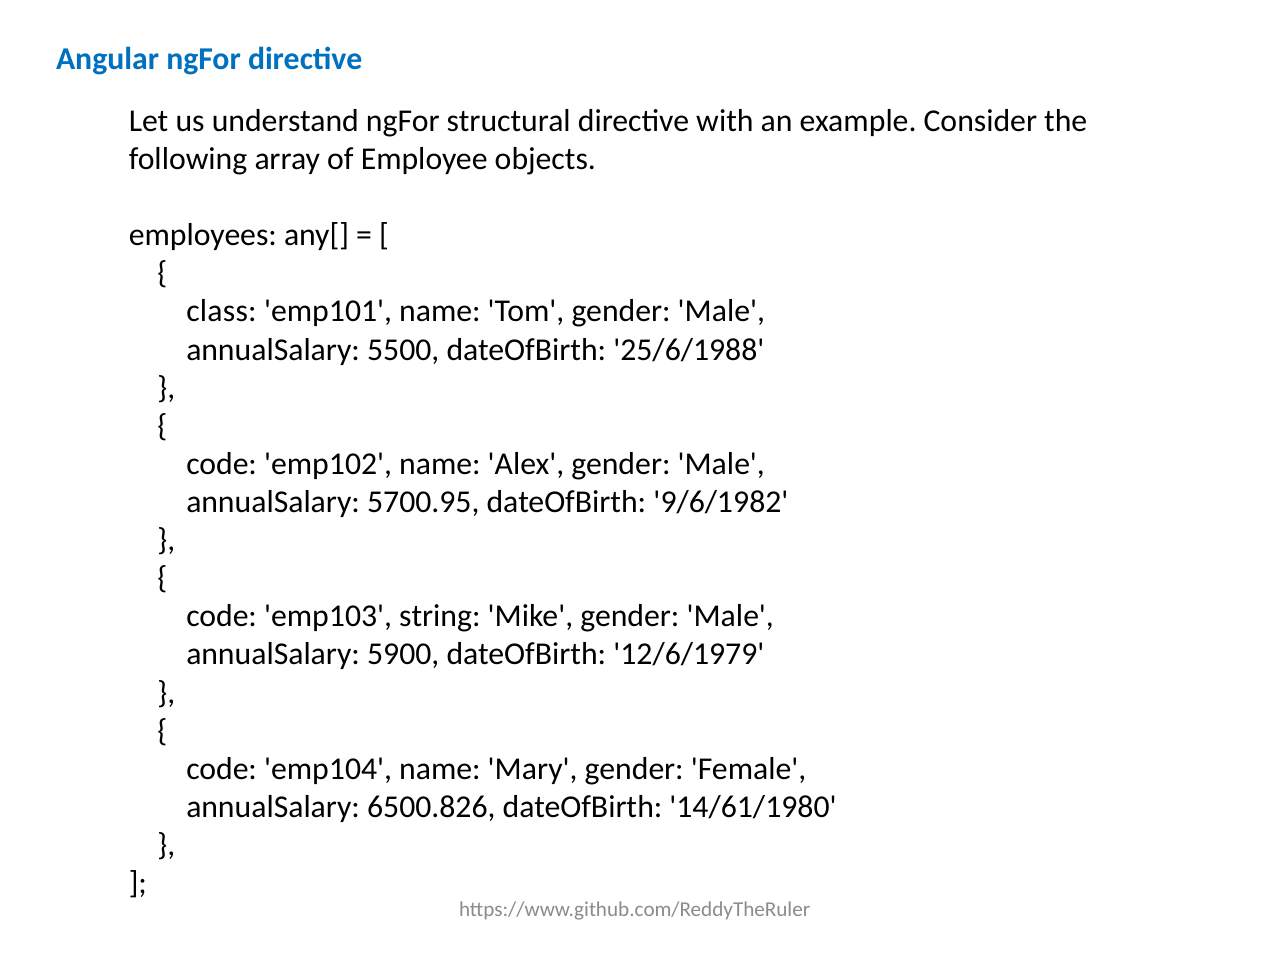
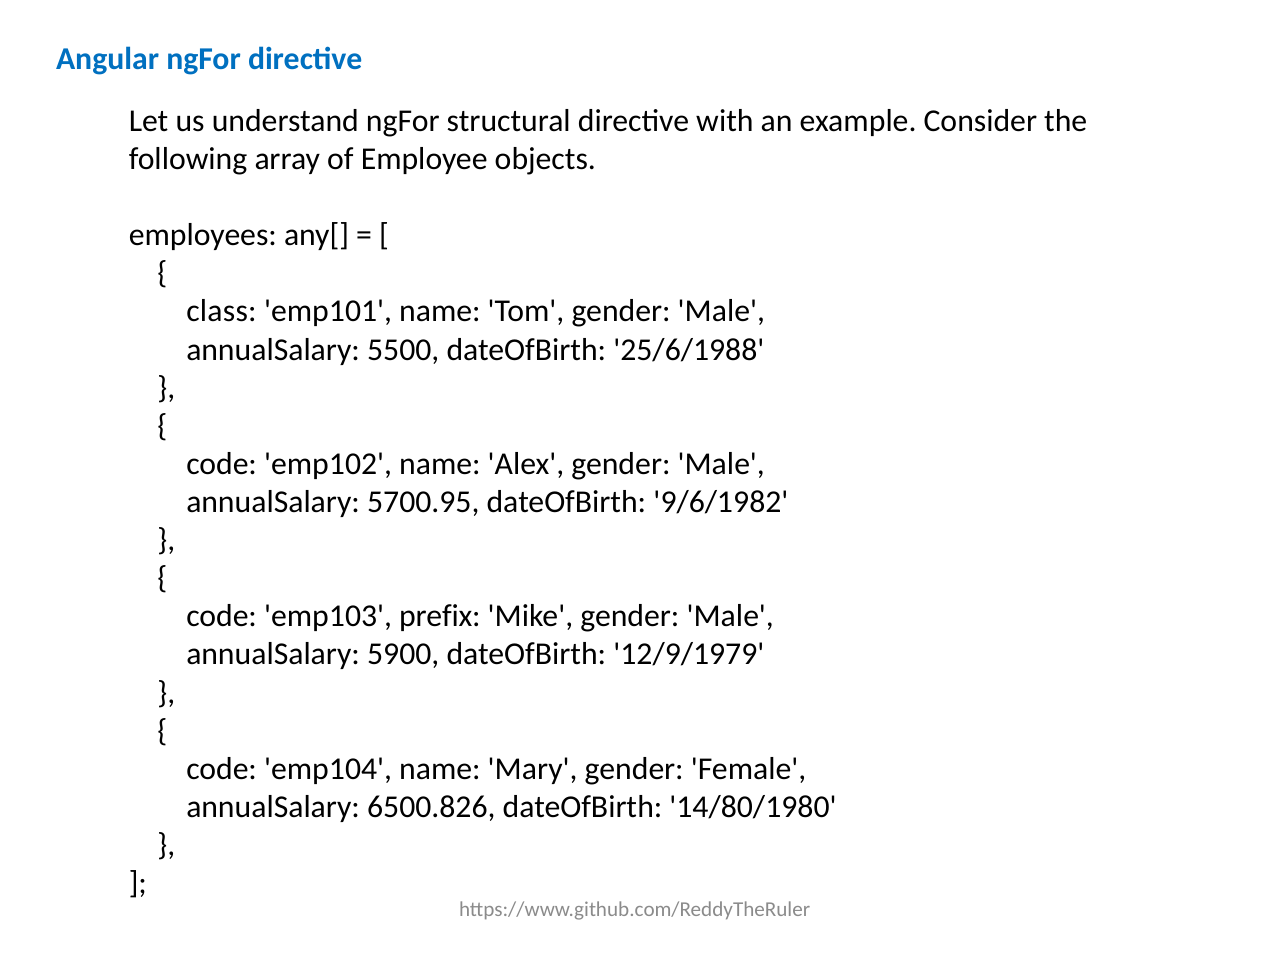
string: string -> prefix (440, 616)
12/6/1979: 12/6/1979 -> 12/9/1979 (689, 654)
14/61/1980: 14/61/1980 -> 14/80/1980 (753, 807)
